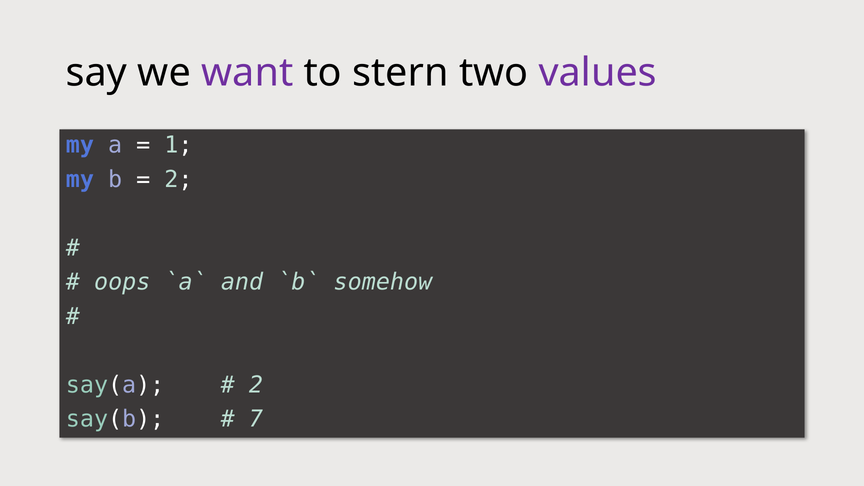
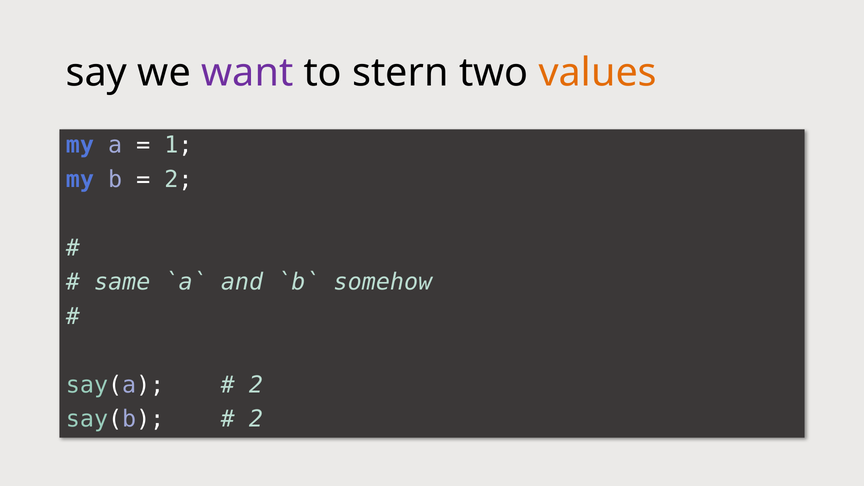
values colour: purple -> orange (598, 73)
oops: oops -> same (122, 282)
7: 7 -> 2 (256, 419)
